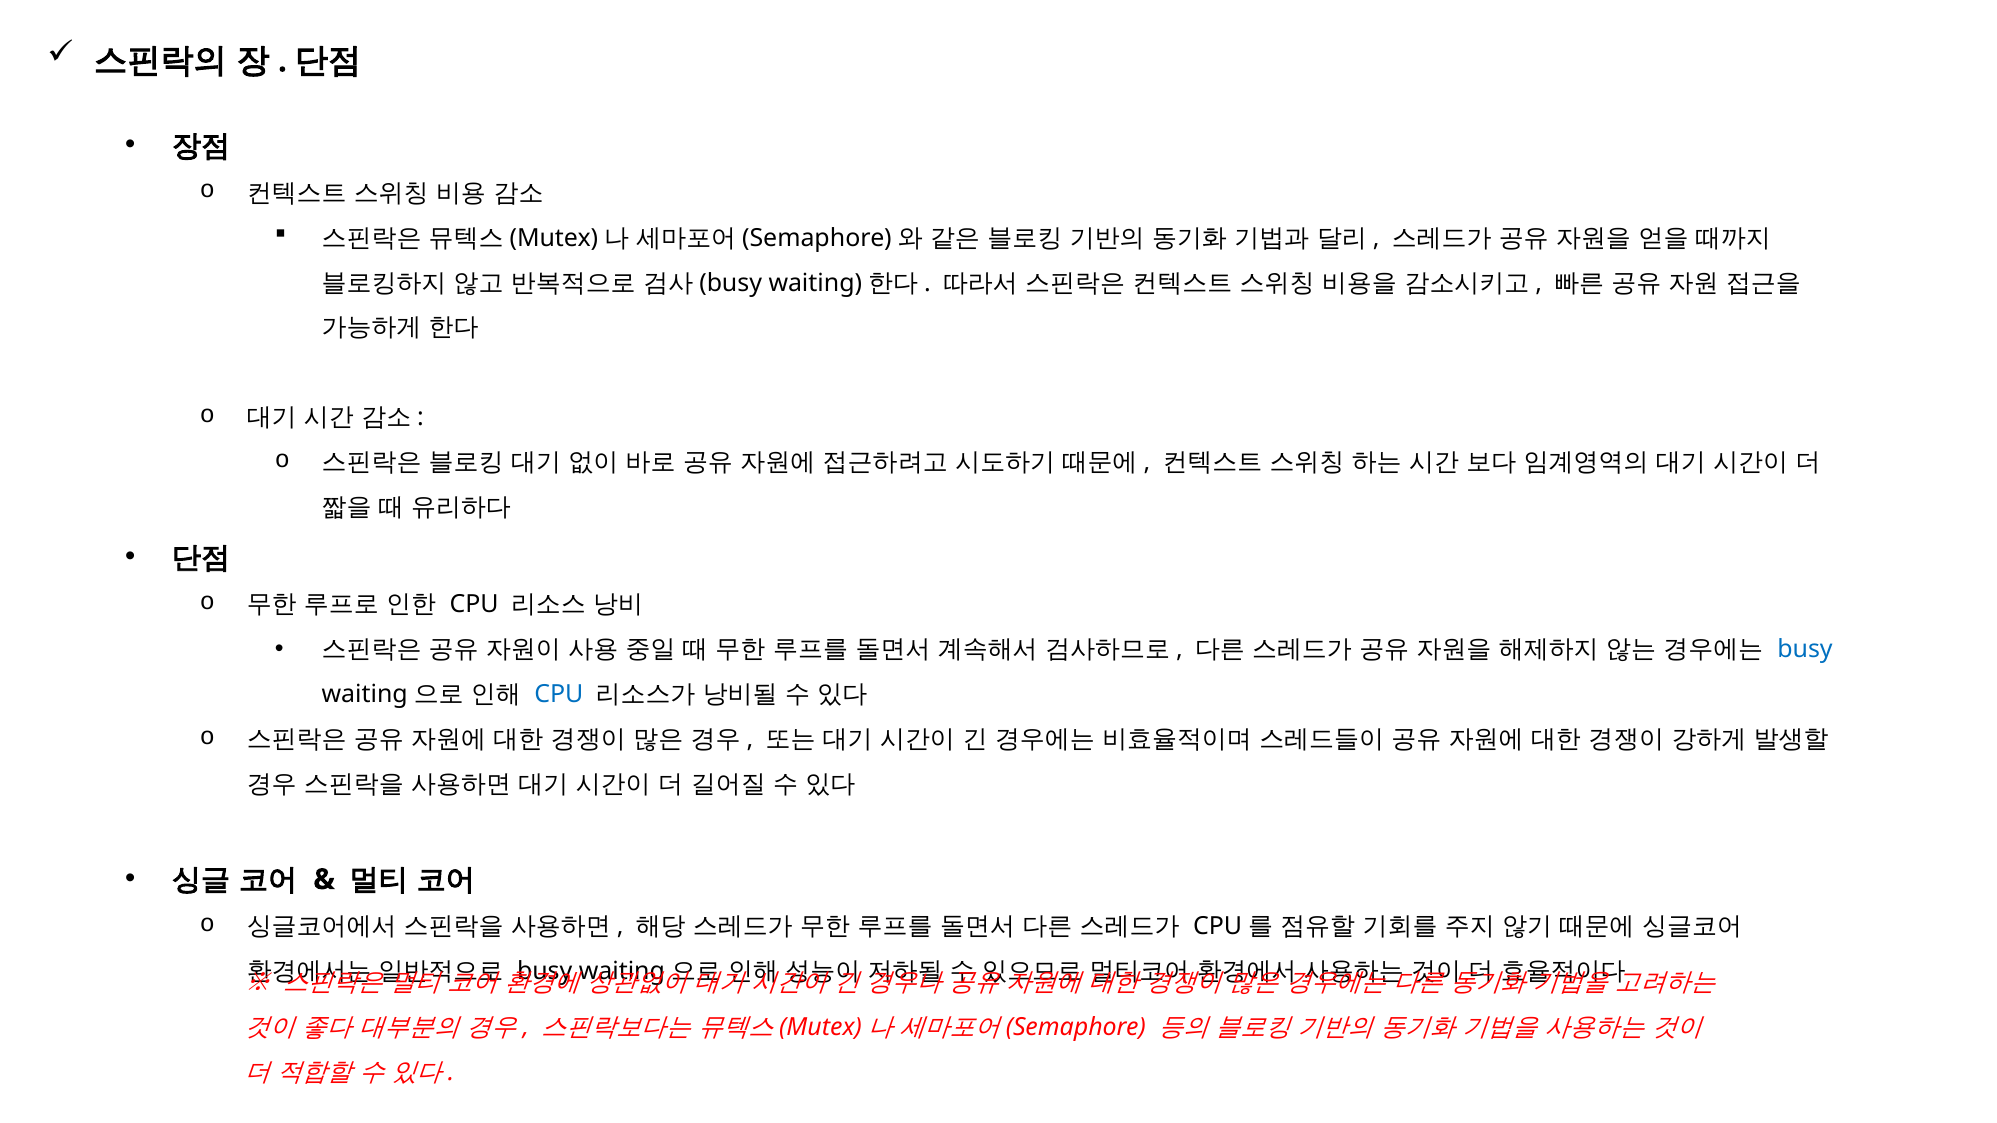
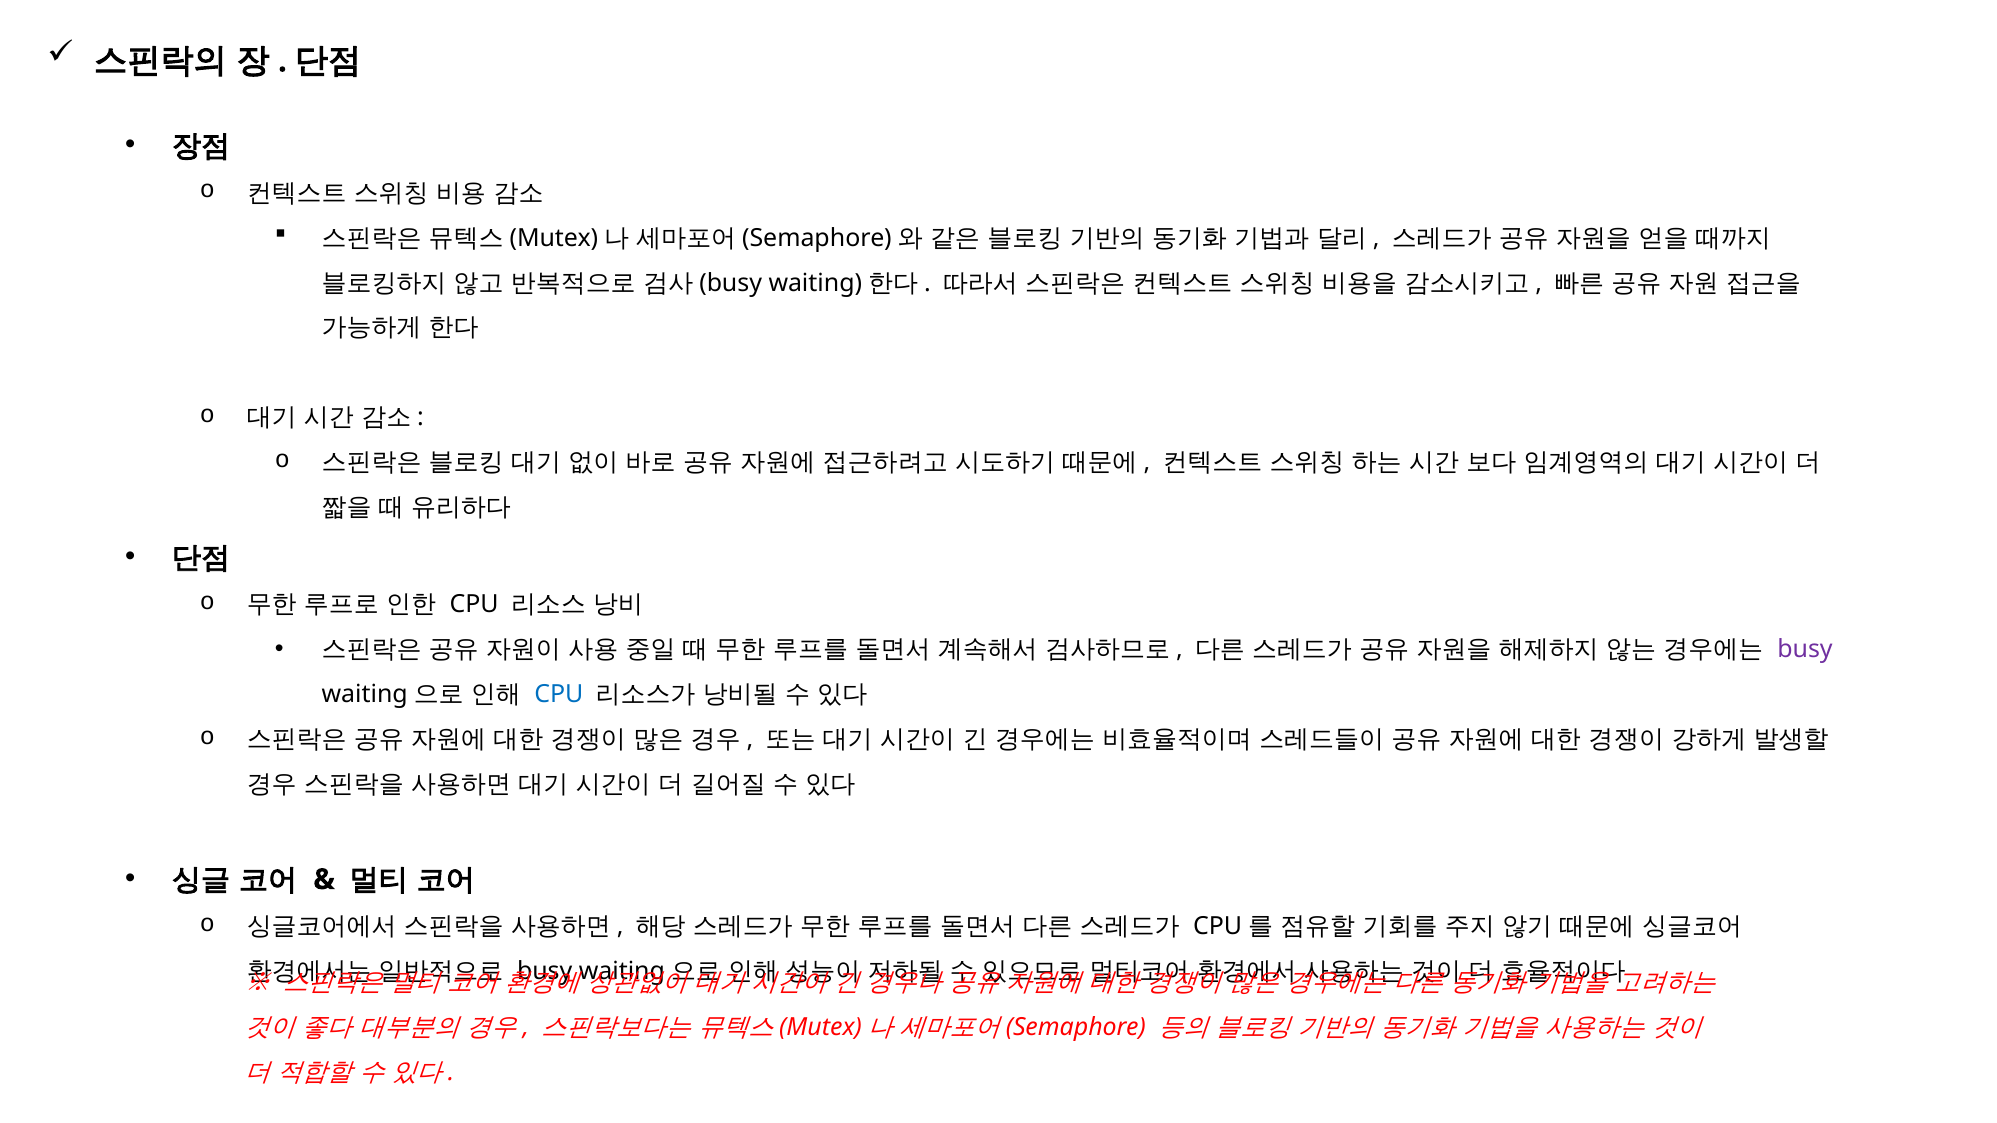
busy colour: blue -> purple (1805, 650)
